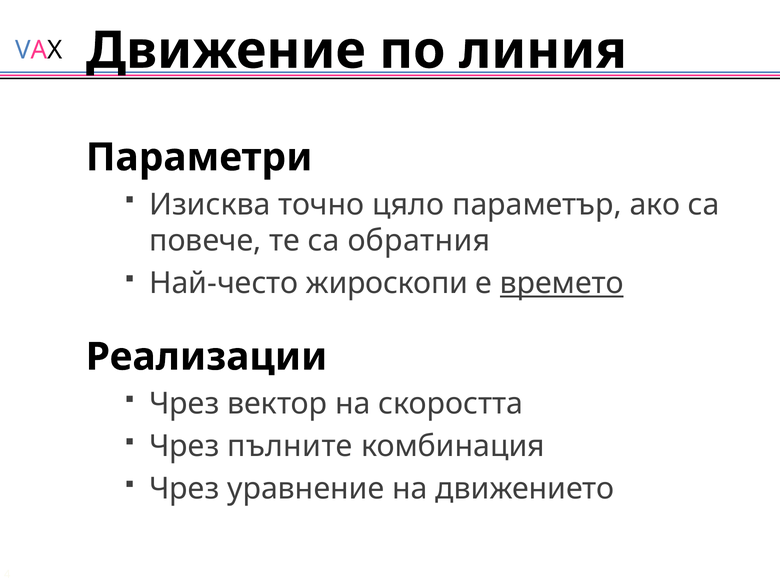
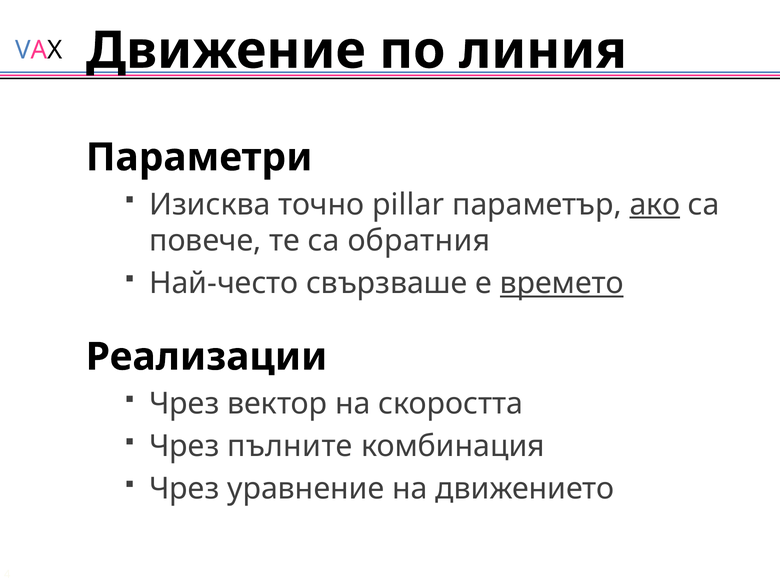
цяло: цяло -> pillar (408, 205)
ако underline: none -> present (655, 205)
жироскопи: жироскопи -> свързваше (387, 283)
